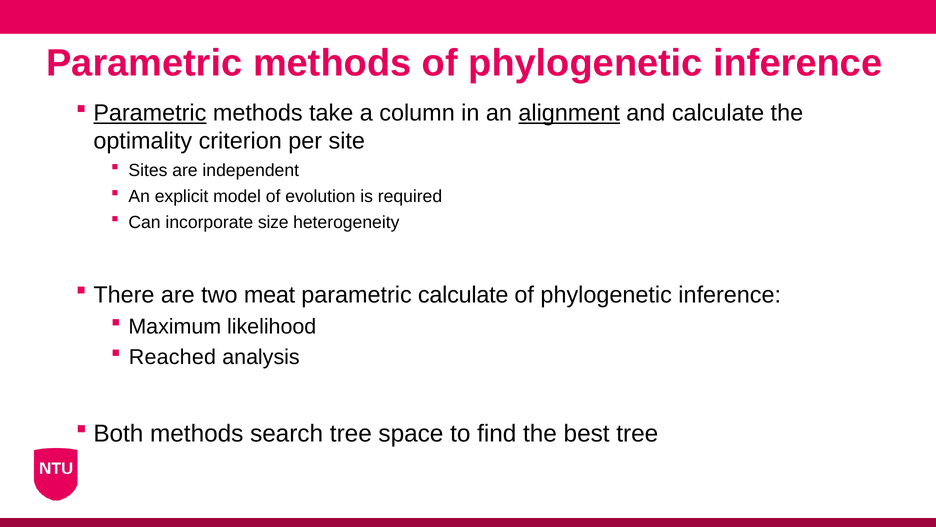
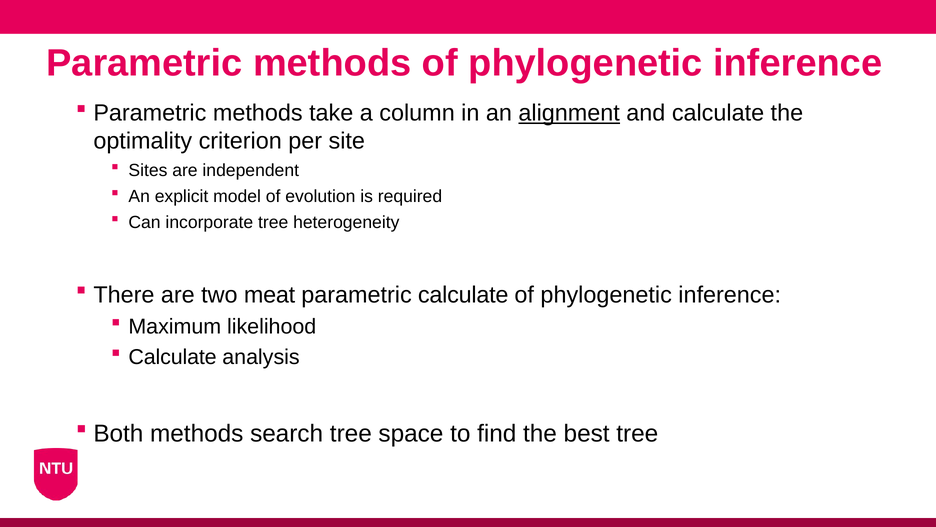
Parametric underline: present -> none (150, 113)
incorporate size: size -> tree (273, 222)
Reached: Reached -> Calculate (173, 357)
